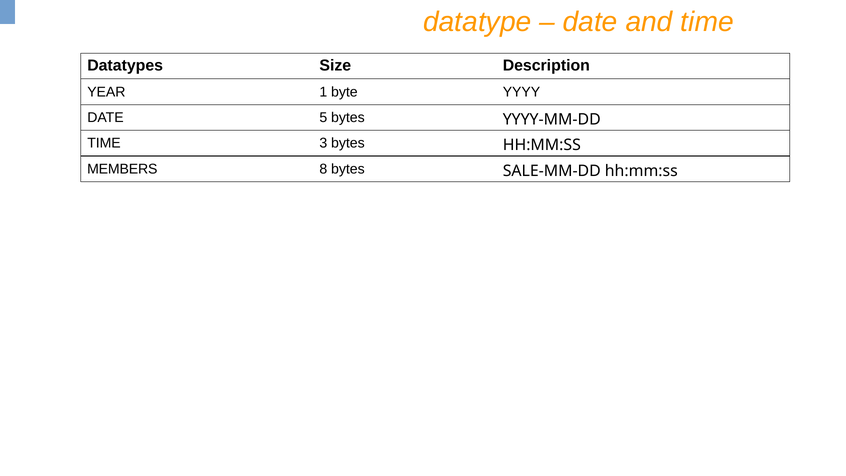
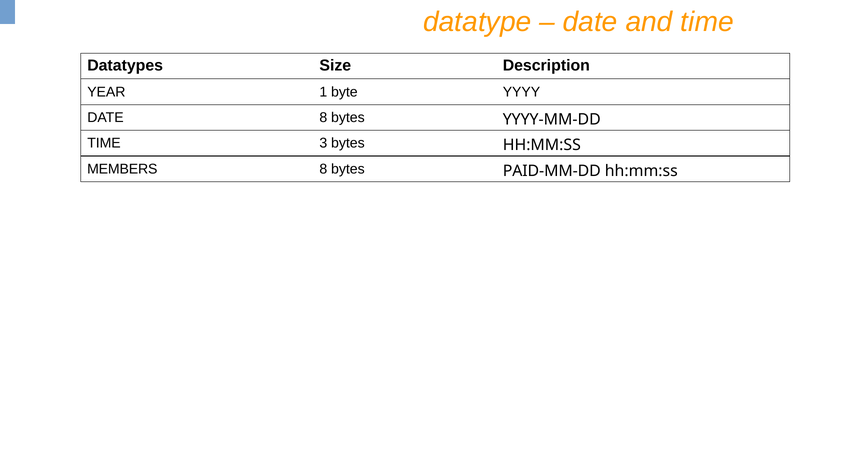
DATE 5: 5 -> 8 (323, 118)
SALE-MM-DD: SALE-MM-DD -> PAID-MM-DD (552, 171)
